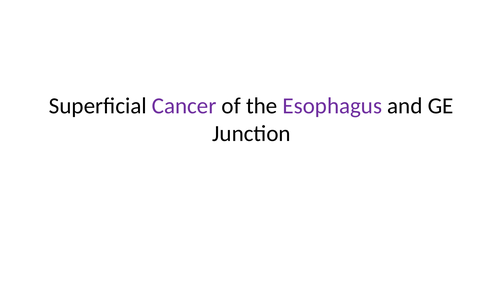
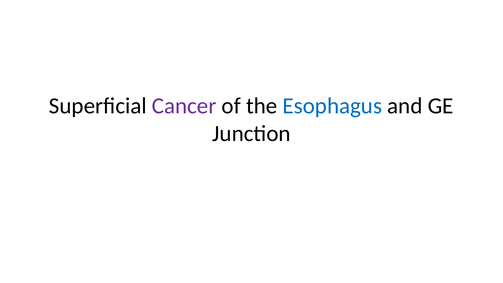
Esophagus colour: purple -> blue (332, 106)
